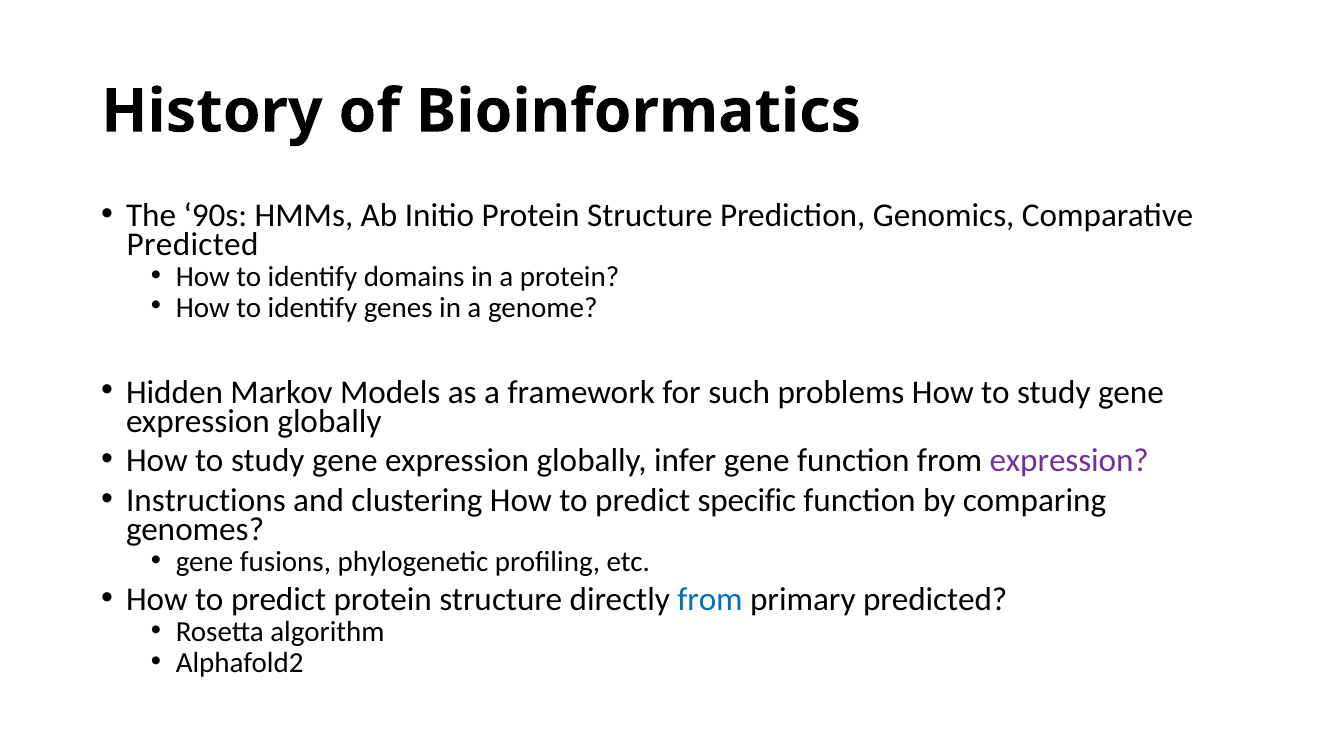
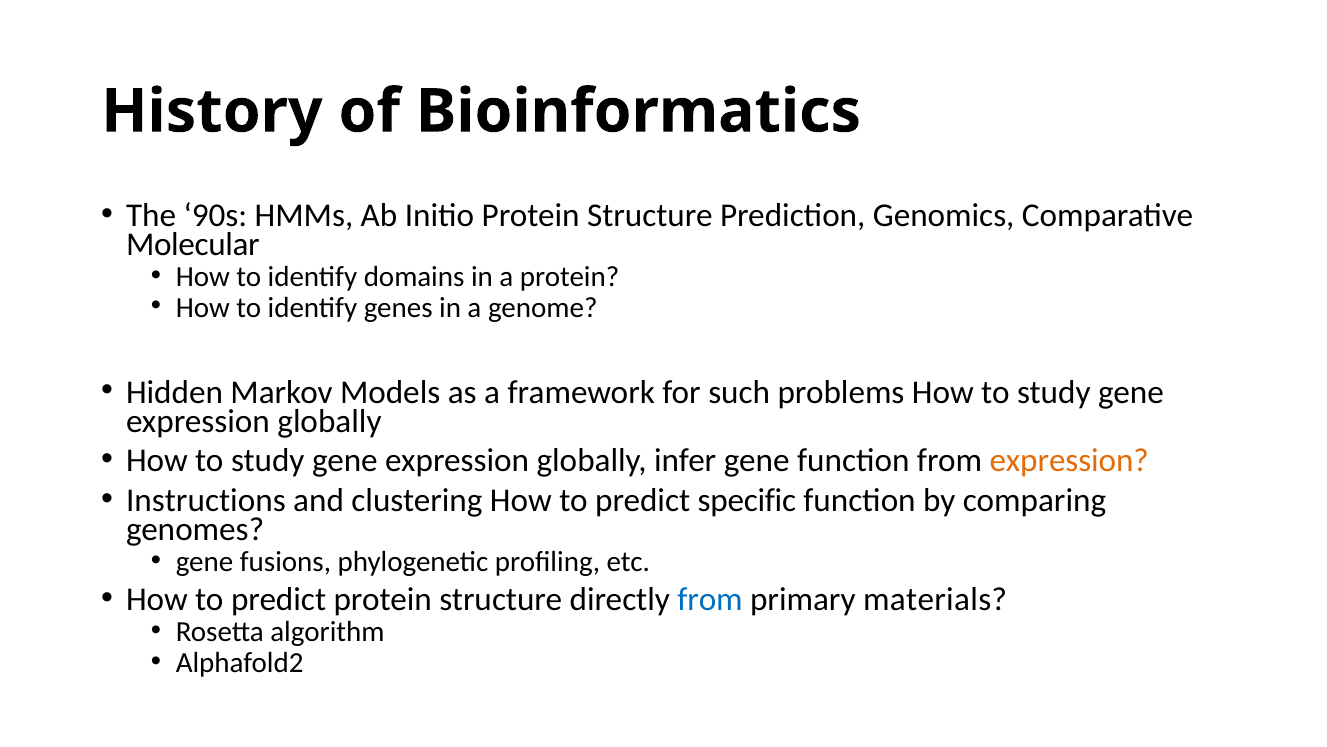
Predicted: Predicted -> Molecular (193, 244)
expression colour: purple -> orange (1069, 460)
primary predicted: predicted -> materials (935, 599)
